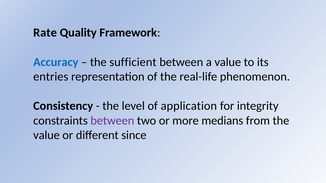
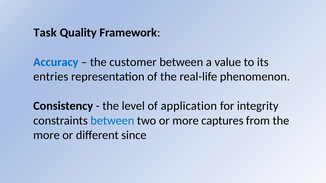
Rate: Rate -> Task (45, 33)
sufficient: sufficient -> customer (133, 62)
between colour: purple -> blue (112, 121)
medians: medians -> captures (222, 121)
value: value -> more (46, 135)
